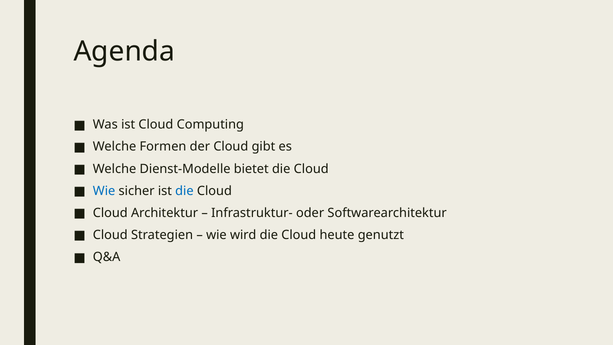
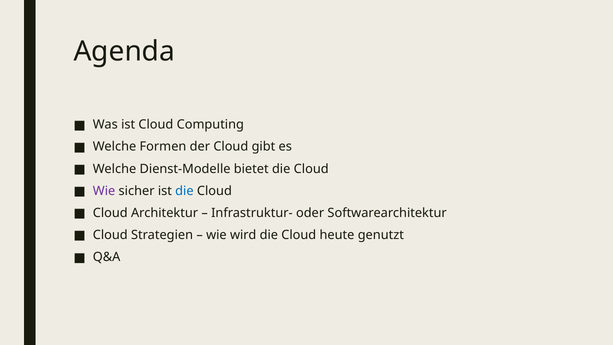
Wie colour: blue -> purple (104, 191)
